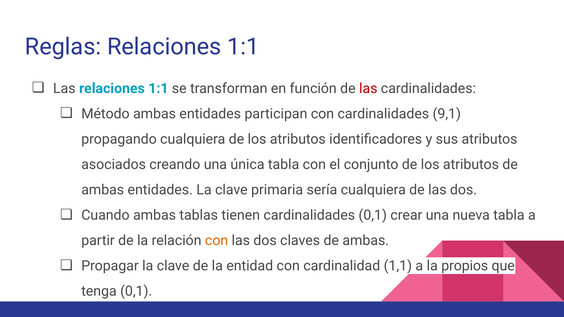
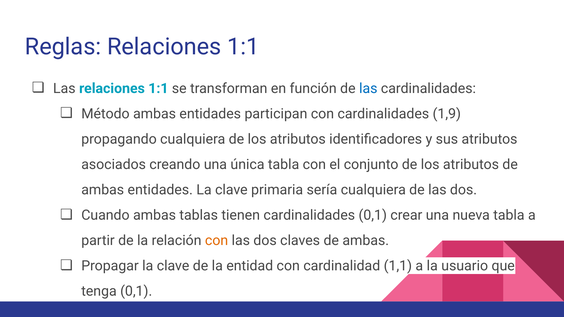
las colour: red -> blue (368, 88)
9,1: 9,1 -> 1,9 (447, 114)
propios: propios -> usuario (465, 266)
